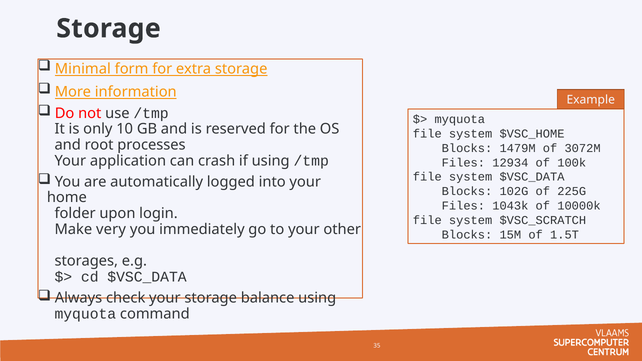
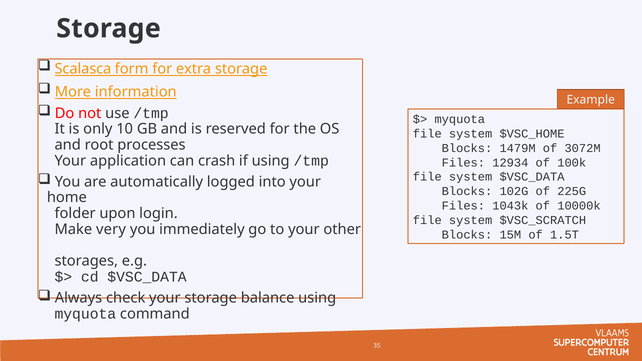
Minimal: Minimal -> Scalasca (83, 69)
